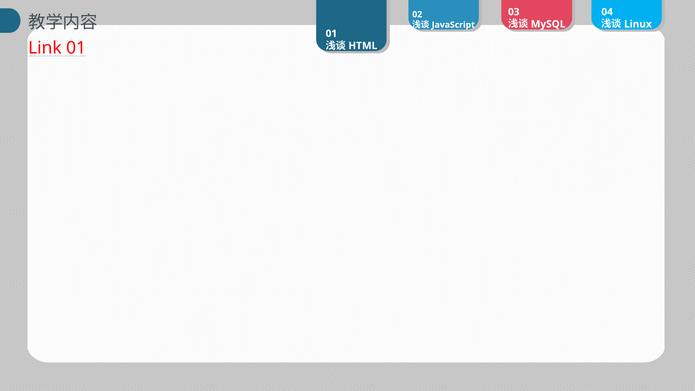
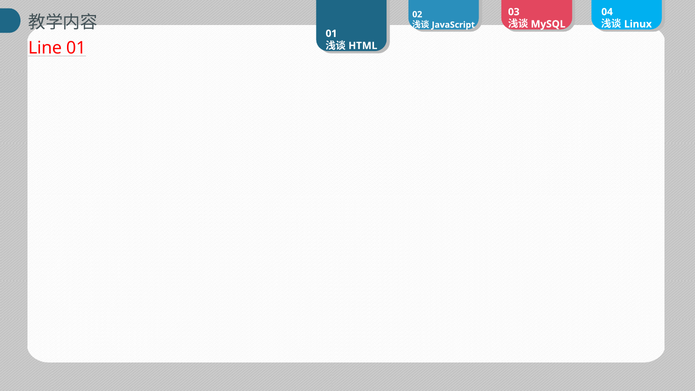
Link: Link -> Line (45, 48)
